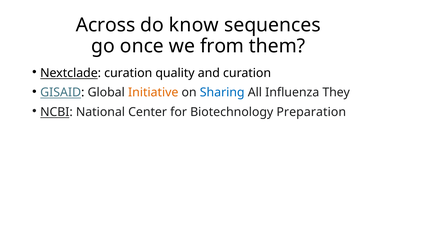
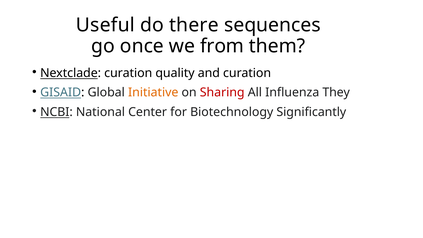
Across: Across -> Useful (105, 25)
know: know -> there (194, 25)
Sharing colour: blue -> red (222, 92)
Preparation: Preparation -> Significantly (311, 112)
